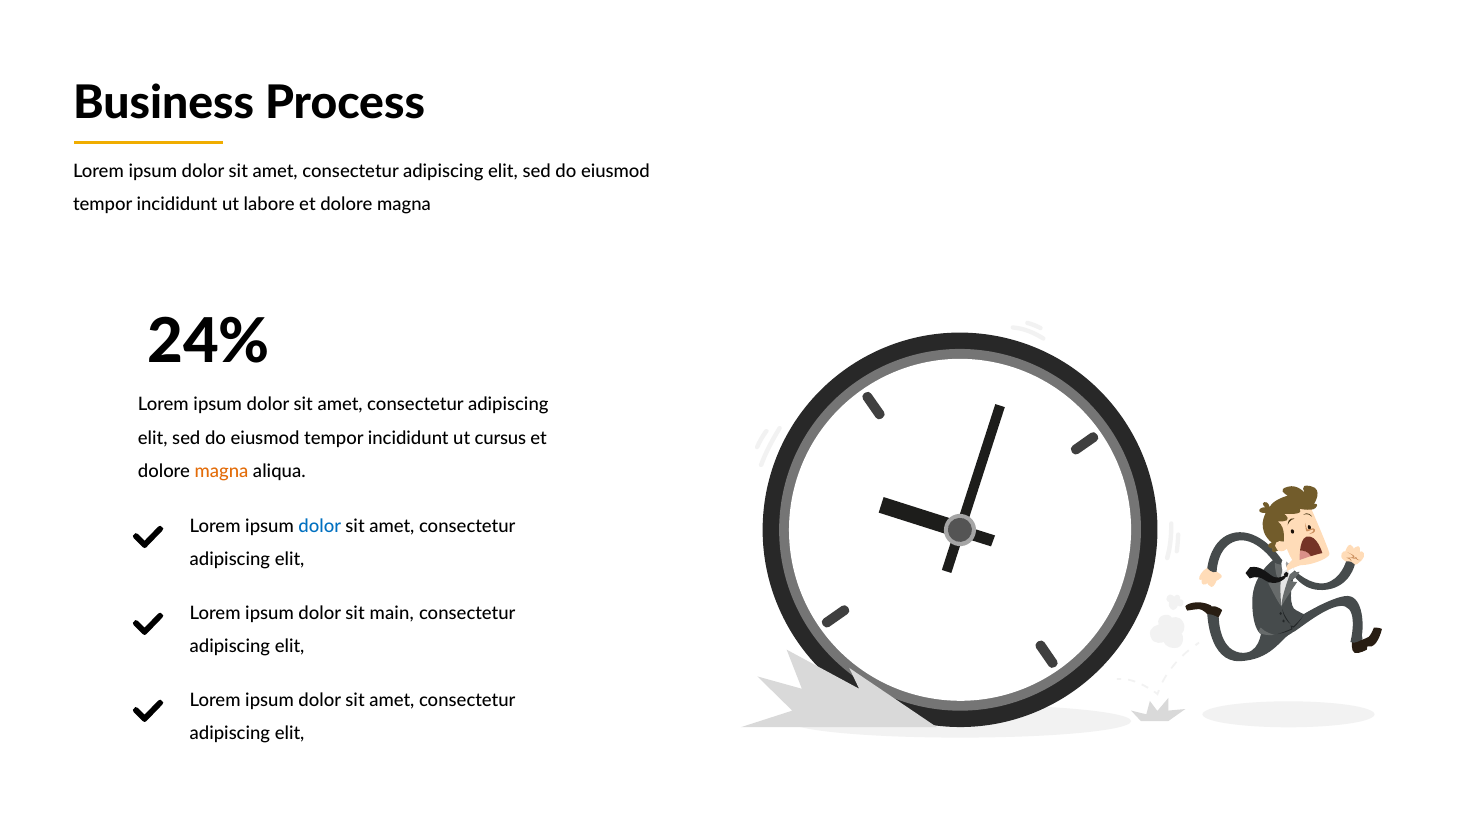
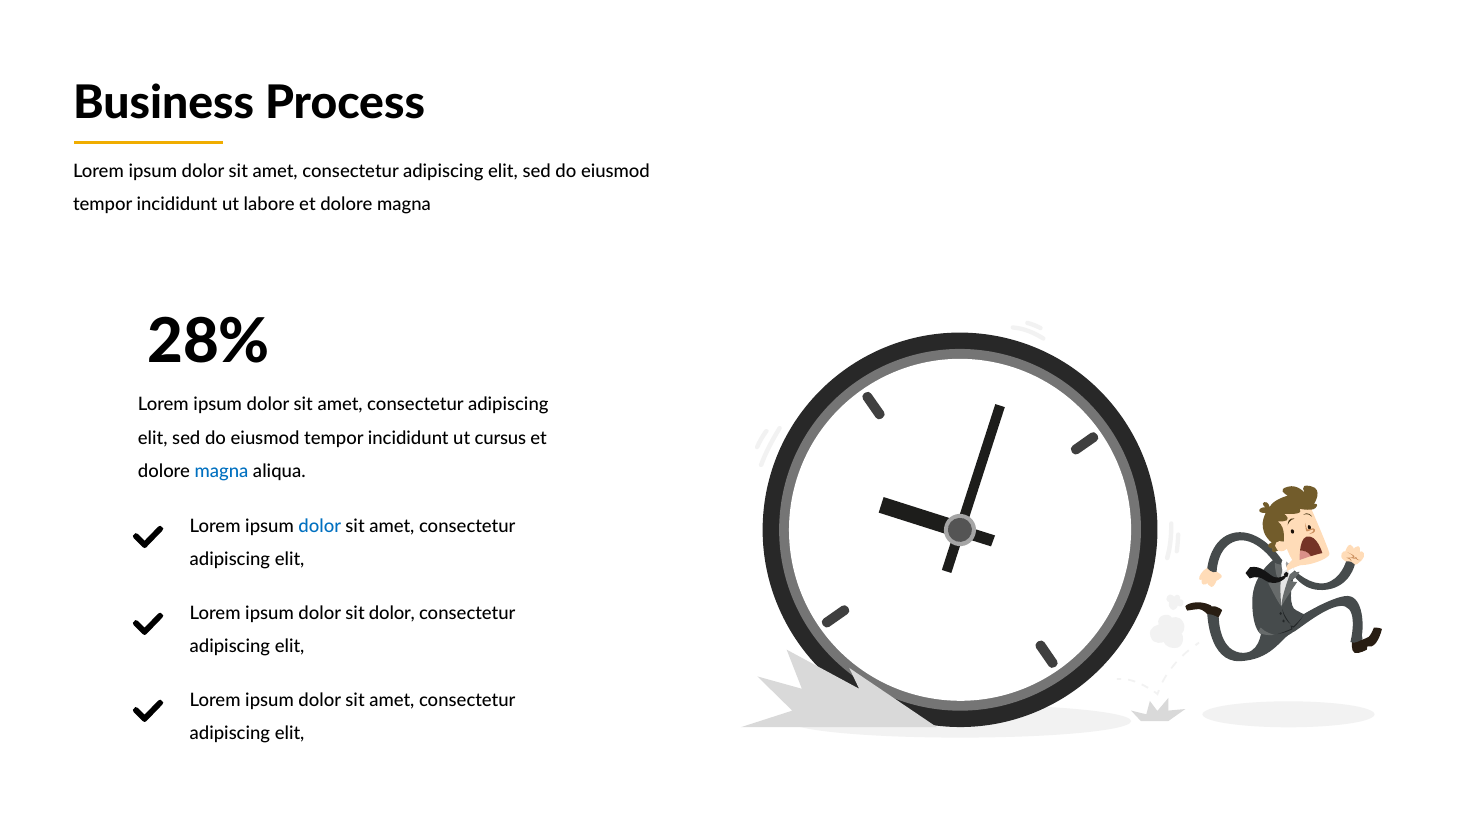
24%: 24% -> 28% (209, 342)
magna colour: orange -> blue (221, 471)
sit main: main -> dolor (392, 613)
